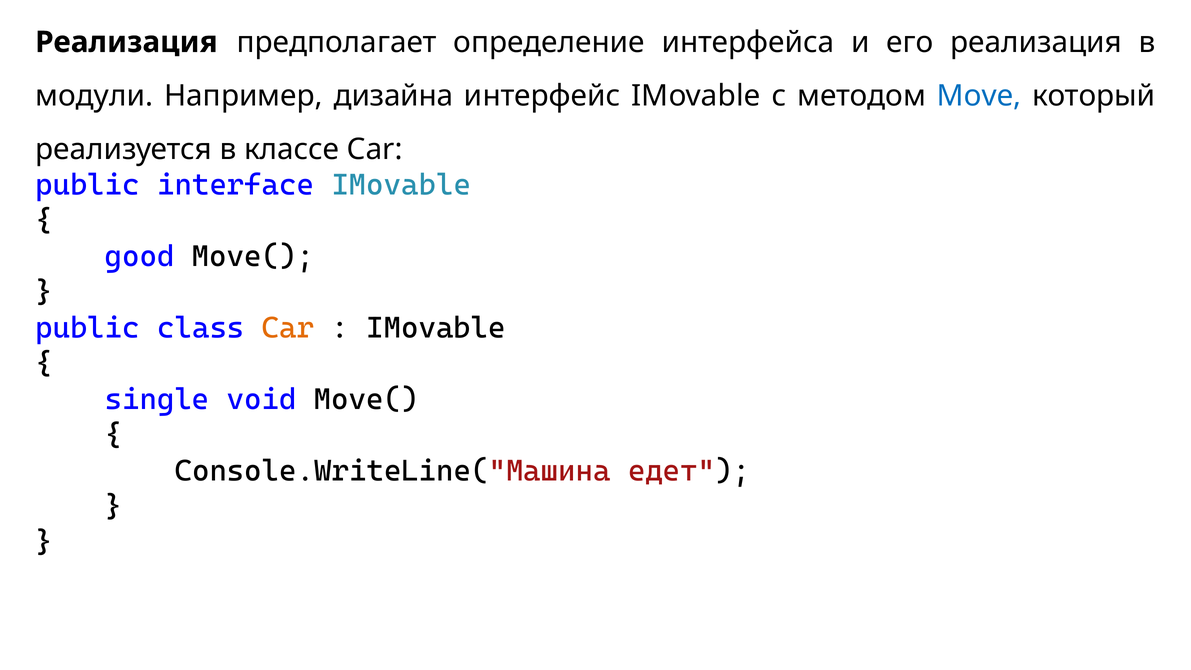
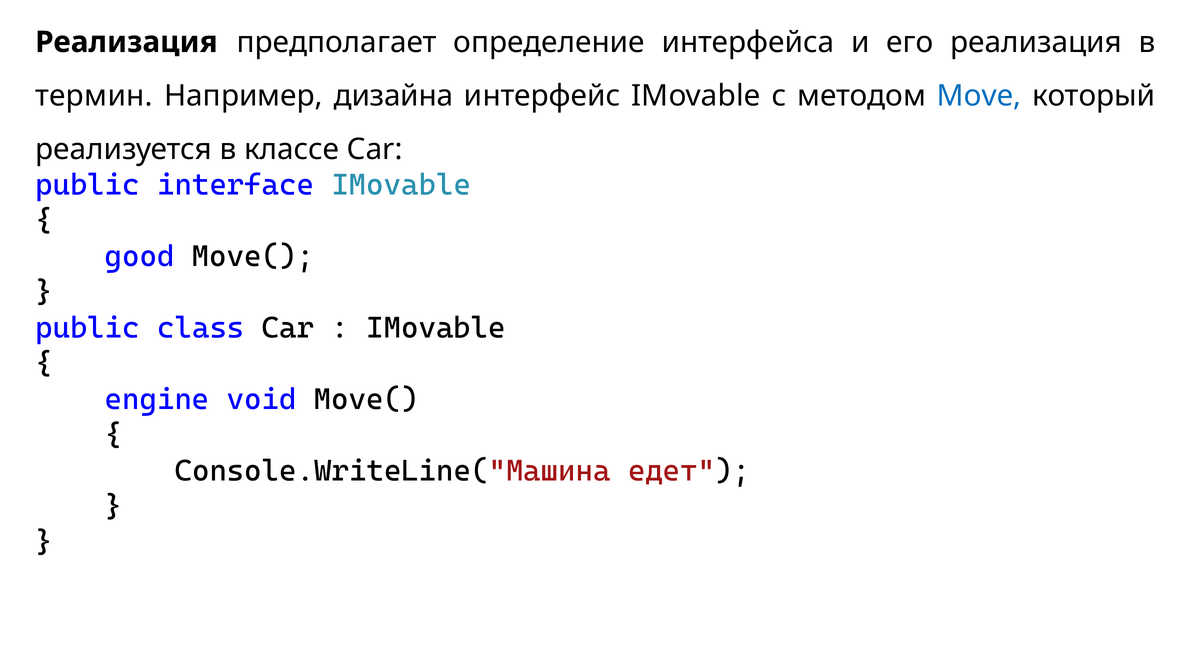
модули: модули -> термин (94, 96)
Car colour: orange -> black (288, 328)
single: single -> engine (157, 399)
